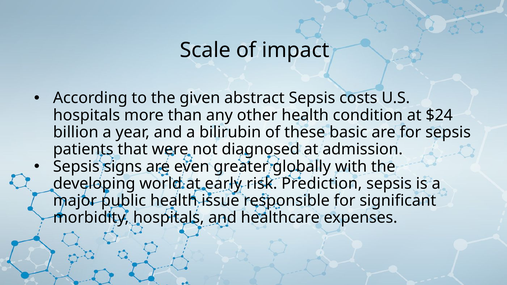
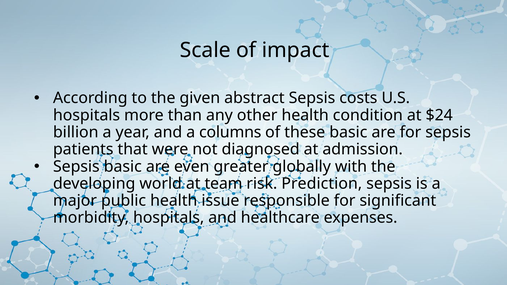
bilirubin: bilirubin -> columns (230, 132)
Sepsis signs: signs -> basic (123, 167)
early: early -> team (224, 184)
